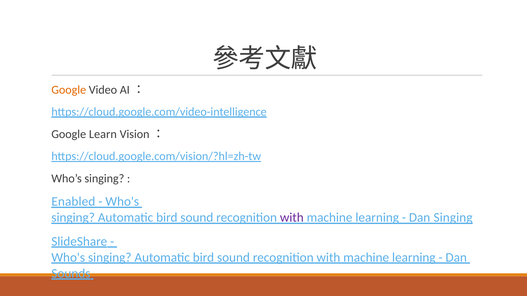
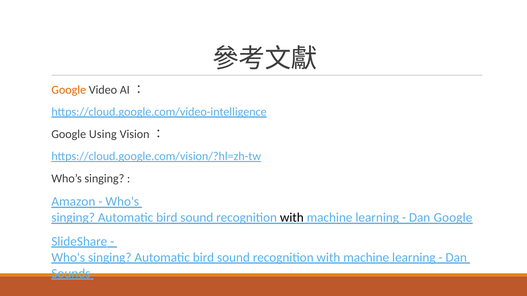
Learn: Learn -> Using (103, 134)
Enabled: Enabled -> Amazon (73, 202)
with colour: purple -> black (292, 218)
Dan Singing: Singing -> Google (453, 218)
